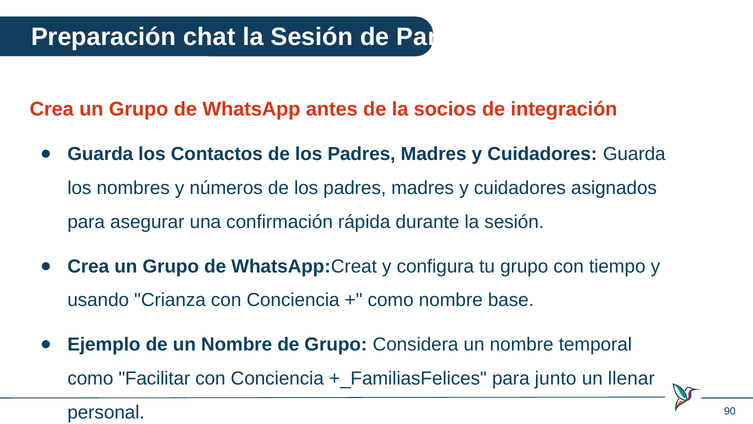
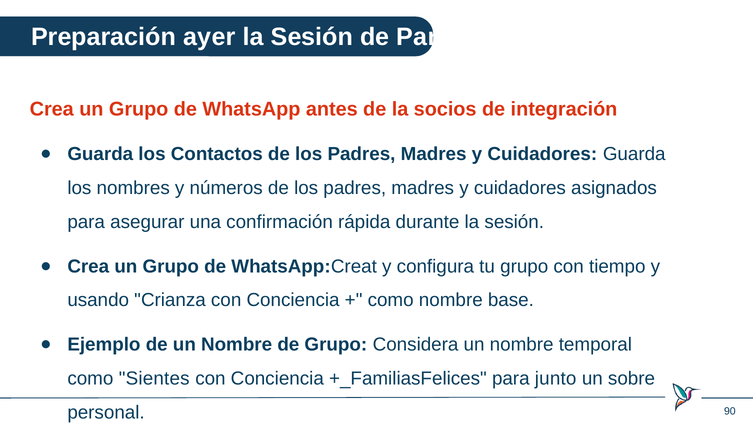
chat: chat -> ayer (209, 37)
Facilitar: Facilitar -> Sientes (154, 378)
llenar: llenar -> sobre (632, 378)
